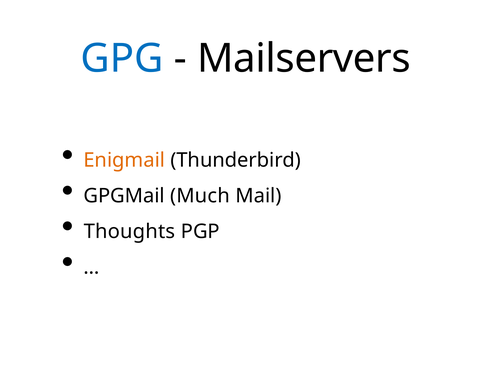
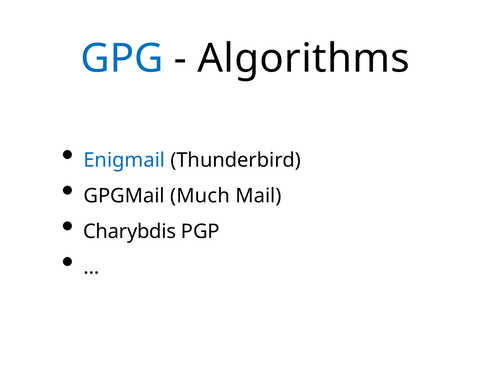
Mailservers: Mailservers -> Algorithms (304, 58)
Enigmail colour: orange -> blue (124, 160)
Thoughts: Thoughts -> Charybdis (130, 232)
